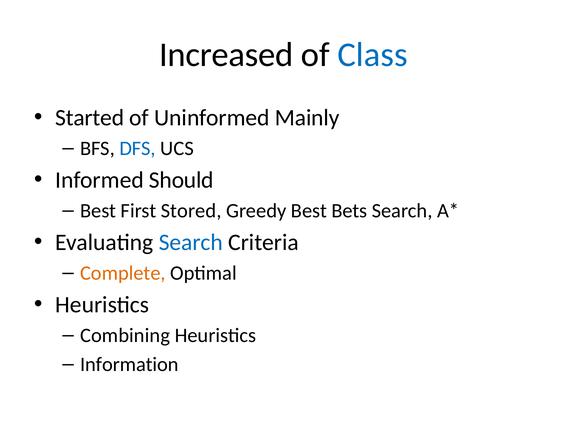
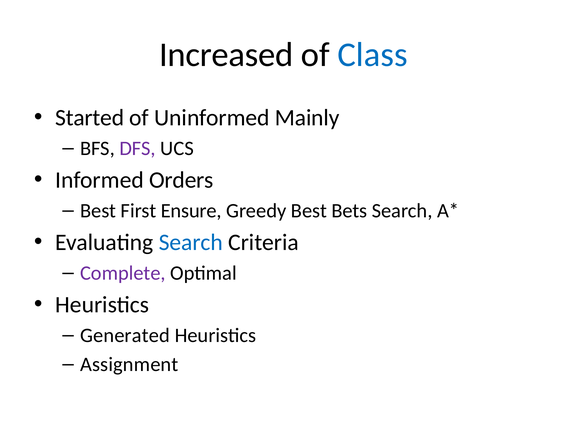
DFS colour: blue -> purple (138, 149)
Should: Should -> Orders (181, 180)
Stored: Stored -> Ensure (191, 211)
Complete colour: orange -> purple (123, 273)
Combining: Combining -> Generated (125, 336)
Information: Information -> Assignment (129, 365)
